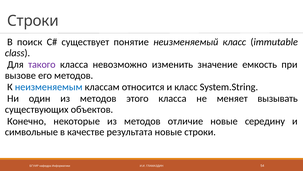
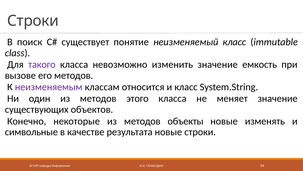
неизменяемым colour: blue -> purple (49, 87)
меняет вызывать: вызывать -> значение (278, 98)
отличие: отличие -> объекты (185, 121)
середину: середину -> изменять (265, 121)
